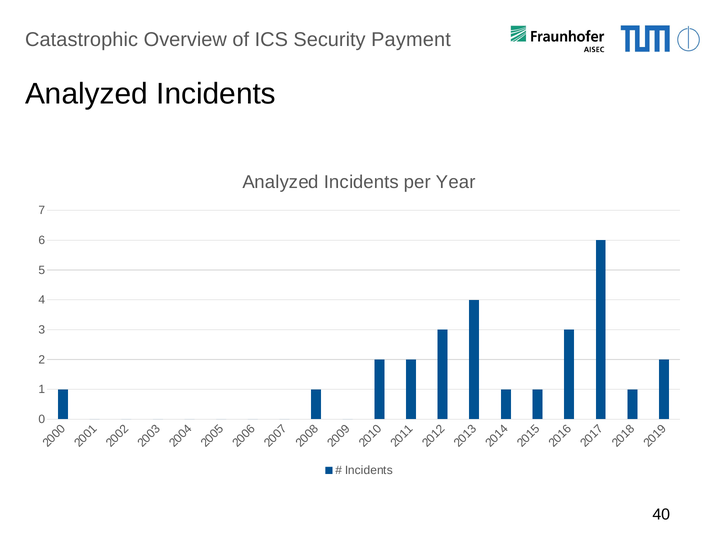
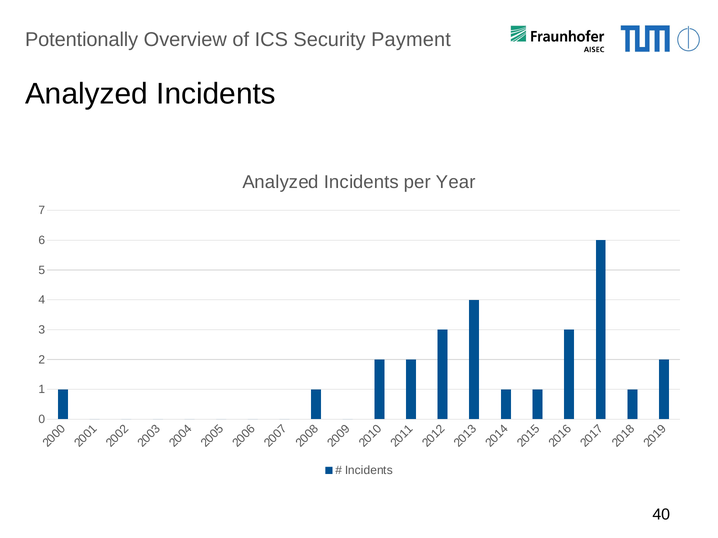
Catastrophic: Catastrophic -> Potentionally (82, 40)
